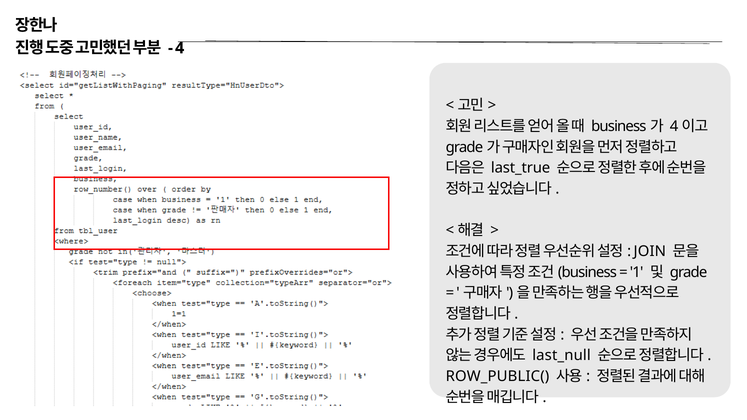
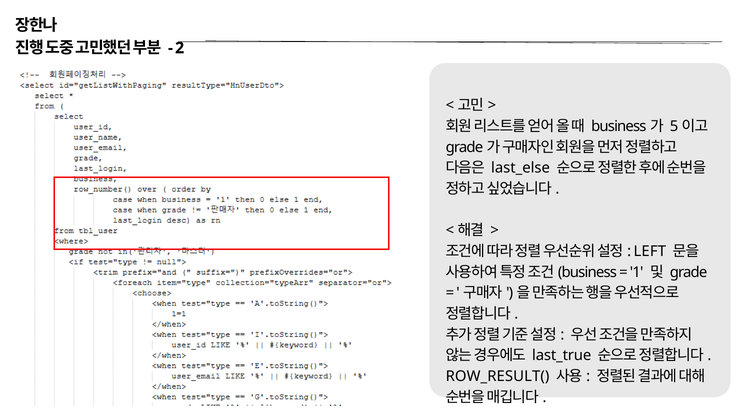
4: 4 -> 2 (180, 48)
4: 4 -> 5 (674, 126)
last_true: last_true -> last_else (521, 168)
JOIN: JOIN -> LEFT (650, 251)
last_null: last_null -> last_true (562, 356)
ROW_PUBLIC(: ROW_PUBLIC( -> ROW_RESULT( (498, 376)
